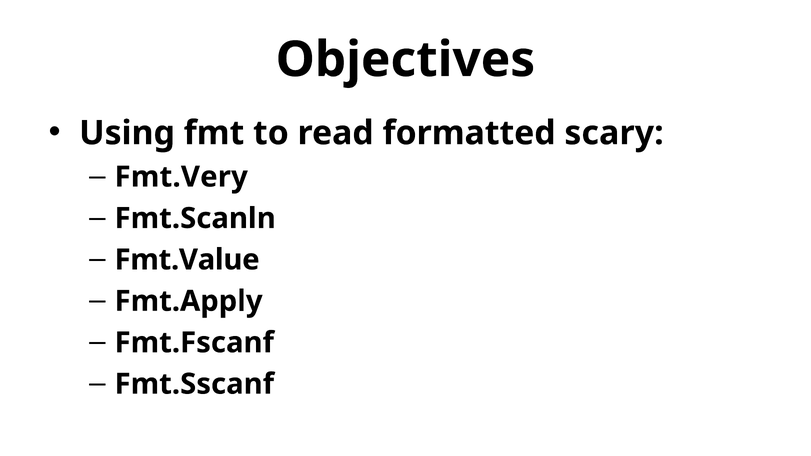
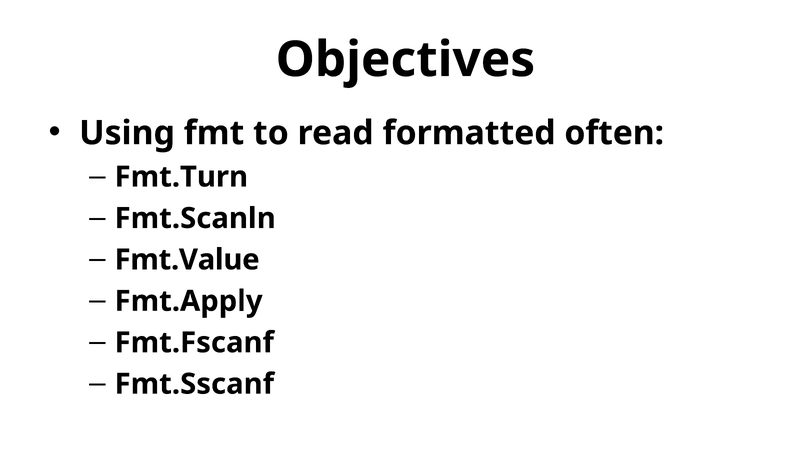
scary: scary -> often (614, 133)
Fmt.Very: Fmt.Very -> Fmt.Turn (181, 177)
